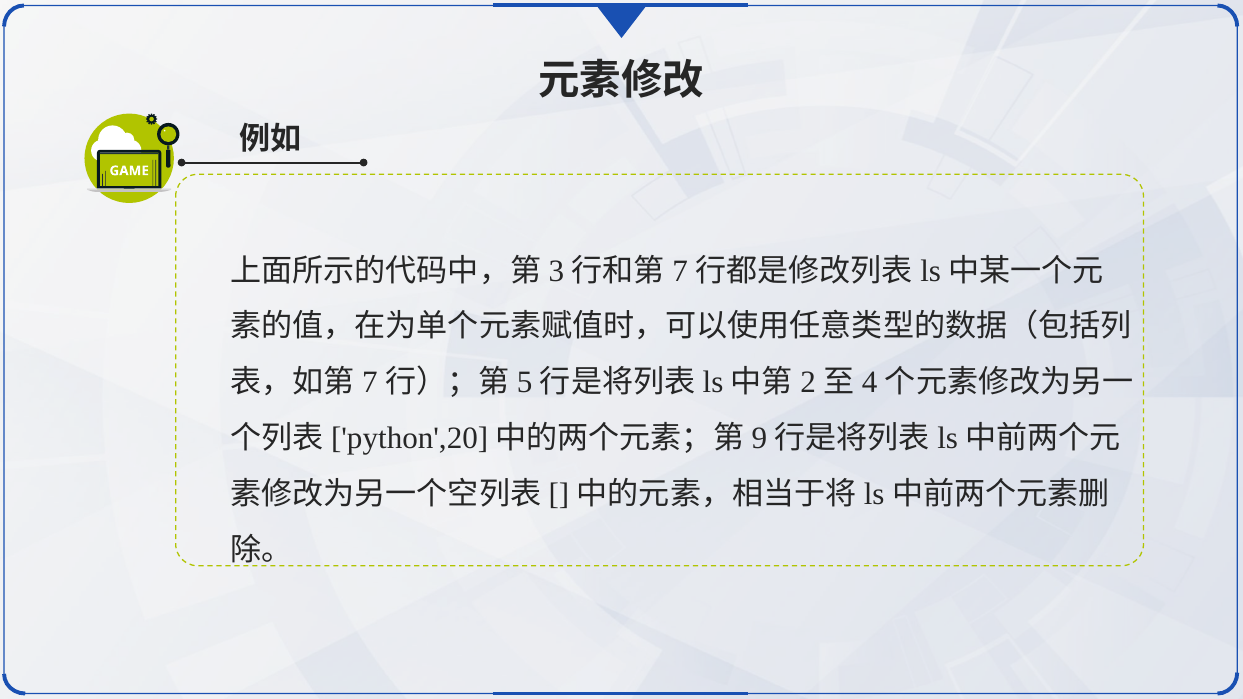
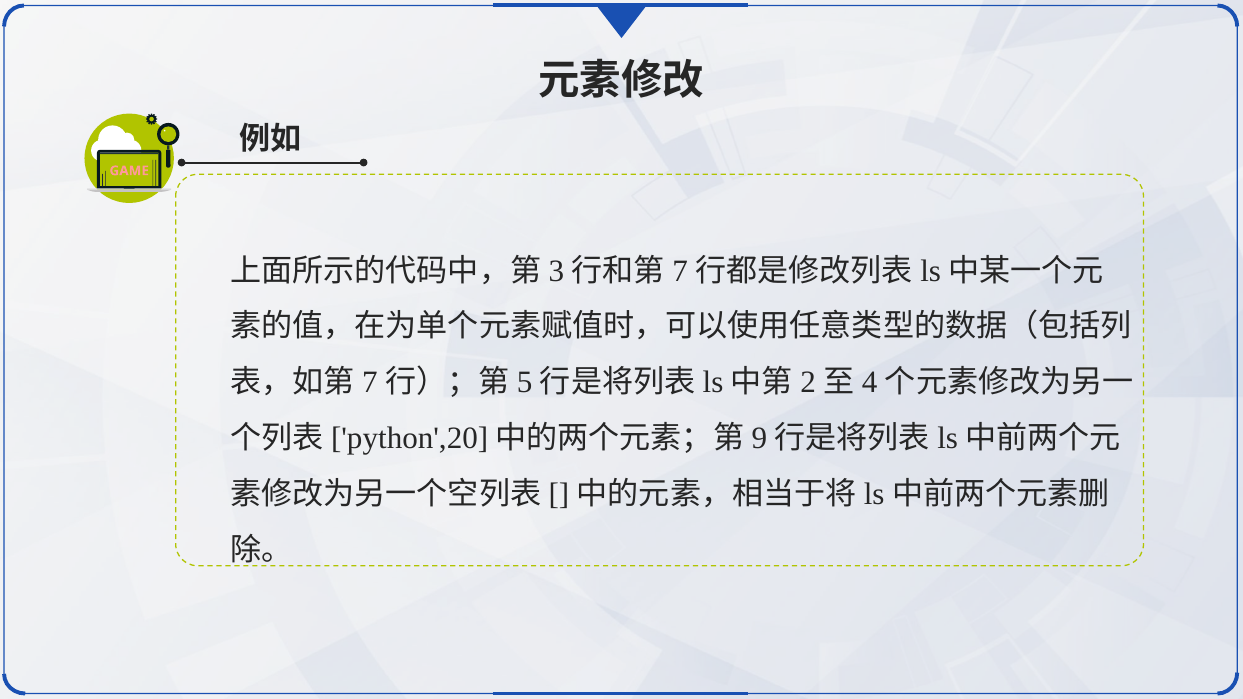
GAME colour: white -> pink (129, 171)
